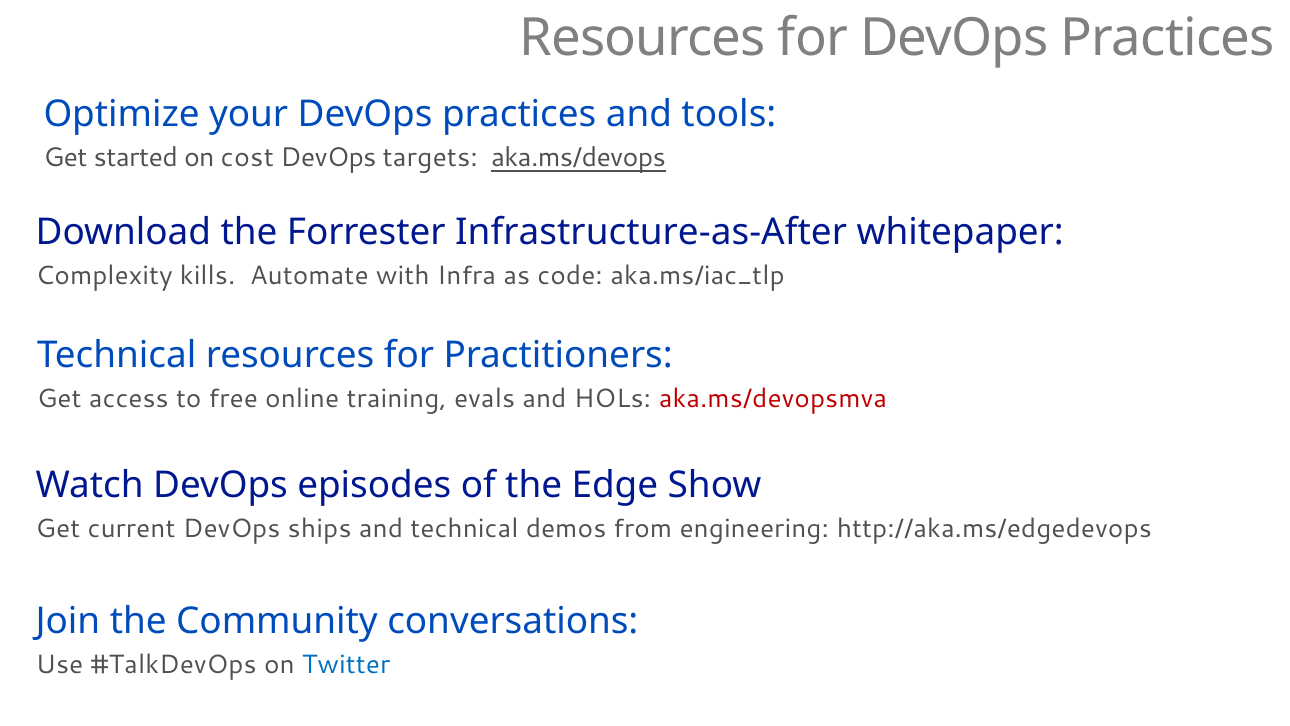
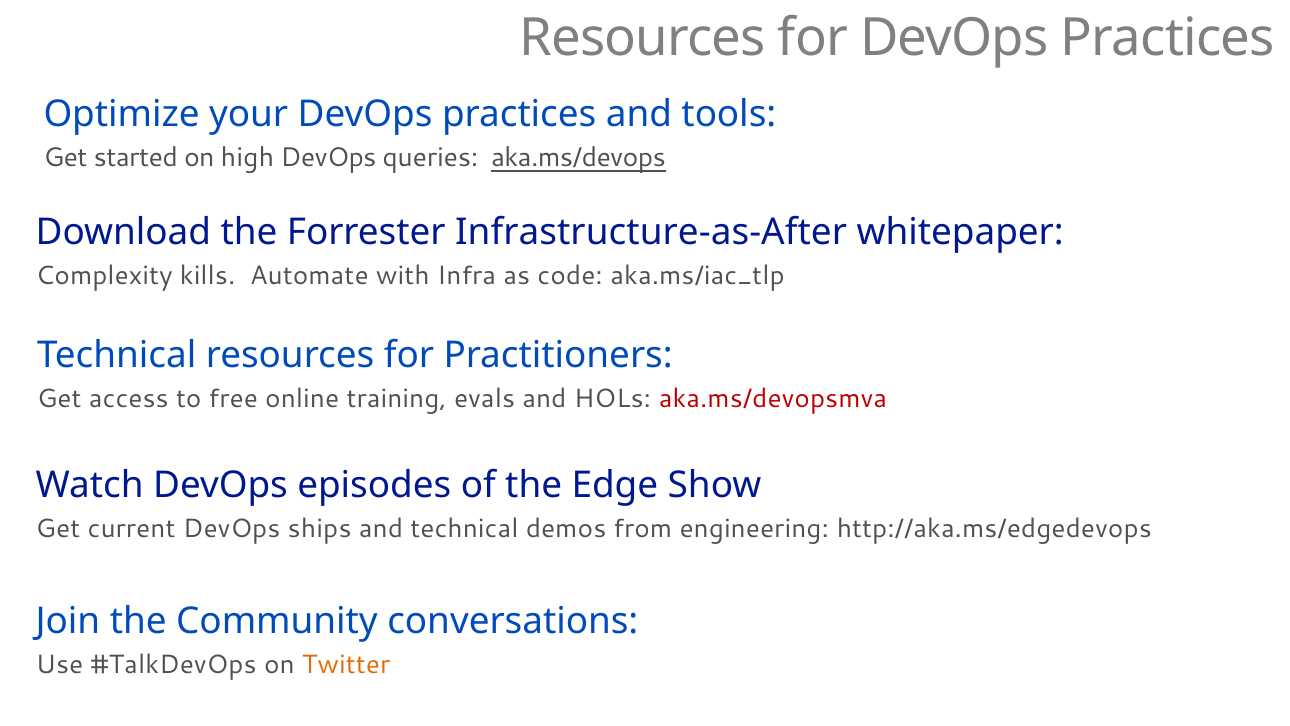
cost: cost -> high (247, 158)
targets: targets -> queries (430, 158)
Twitter colour: blue -> orange (346, 664)
